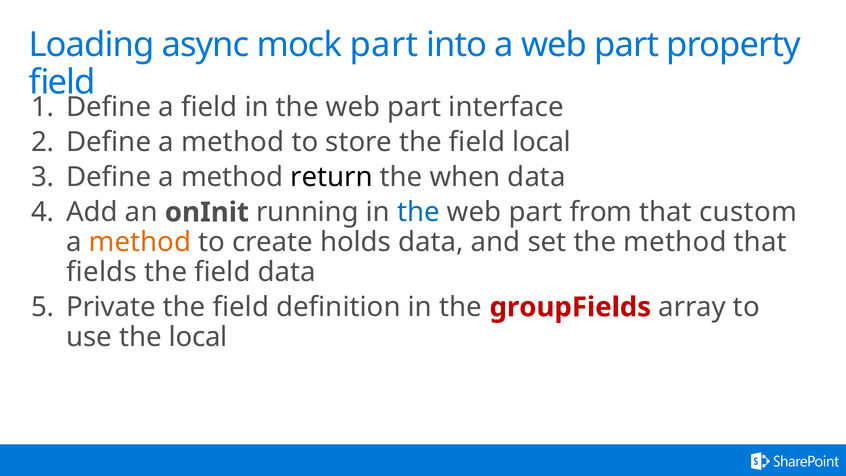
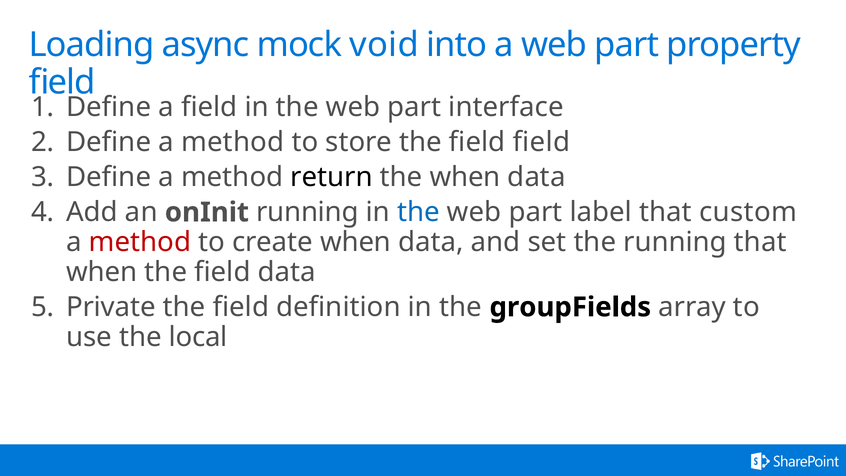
mock part: part -> void (384, 45)
field local: local -> field (541, 142)
from: from -> label (601, 212)
method colour: orange -> red (140, 242)
create holds: holds -> when (356, 242)
the method: method -> running (675, 242)
fields: fields -> when (102, 272)
groupFields colour: red -> black (570, 307)
